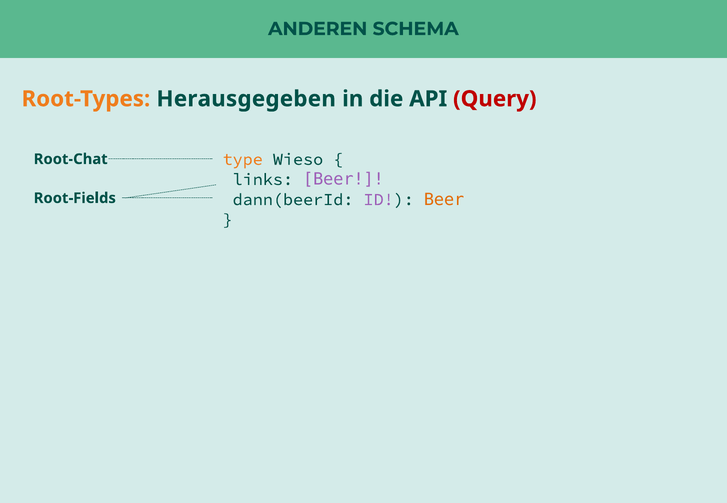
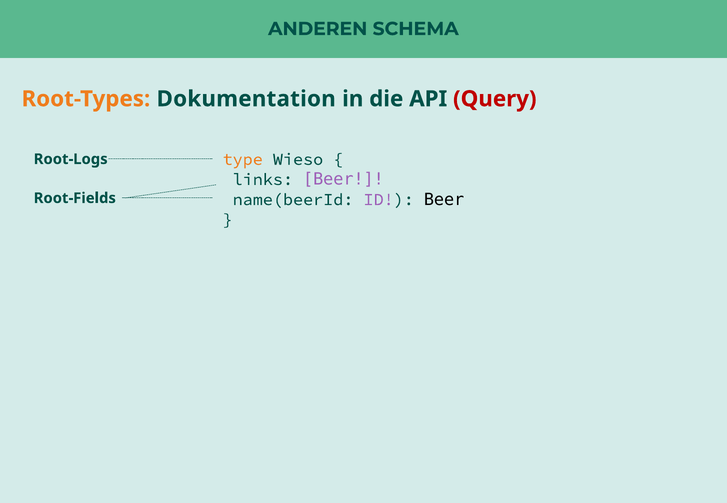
Herausgegeben: Herausgegeben -> Dokumentation (246, 99)
Root-Chat: Root-Chat -> Root-Logs (71, 159)
dann(beerId: dann(beerId -> name(beerId (293, 200)
Beer colour: orange -> black (444, 200)
